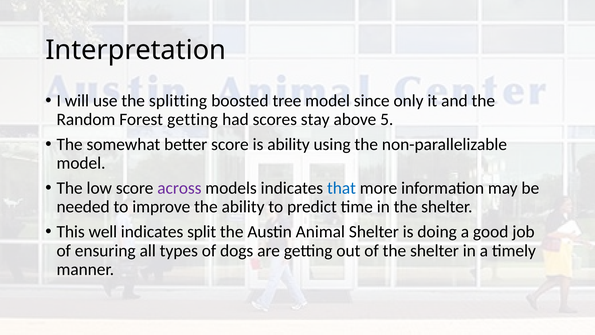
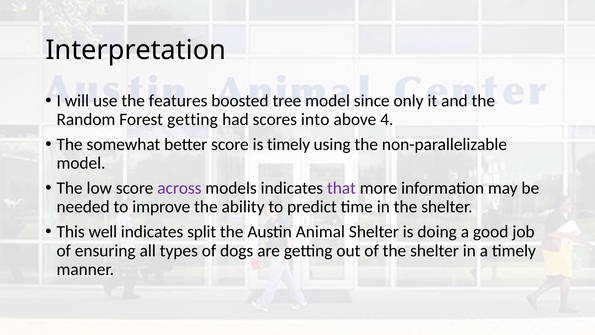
splitting: splitting -> features (178, 101)
stay: stay -> into (315, 119)
5: 5 -> 4 (387, 119)
is ability: ability -> timely (289, 144)
that colour: blue -> purple (341, 188)
